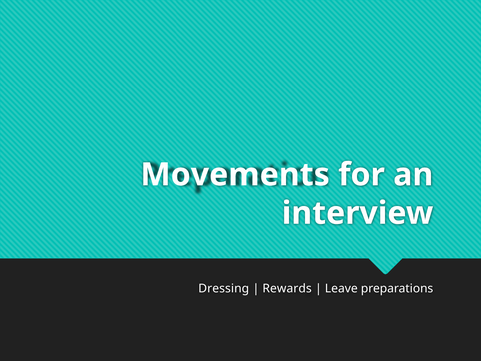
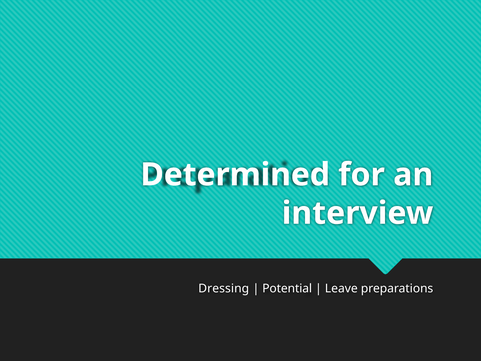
Movements: Movements -> Determined (235, 175)
Rewards: Rewards -> Potential (287, 288)
